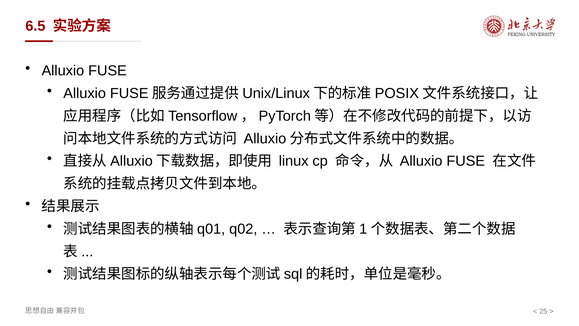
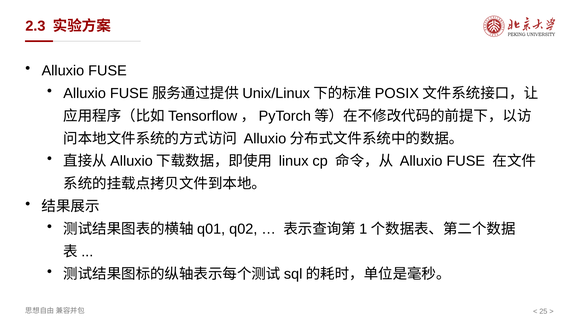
6.5: 6.5 -> 2.3 (35, 26)
